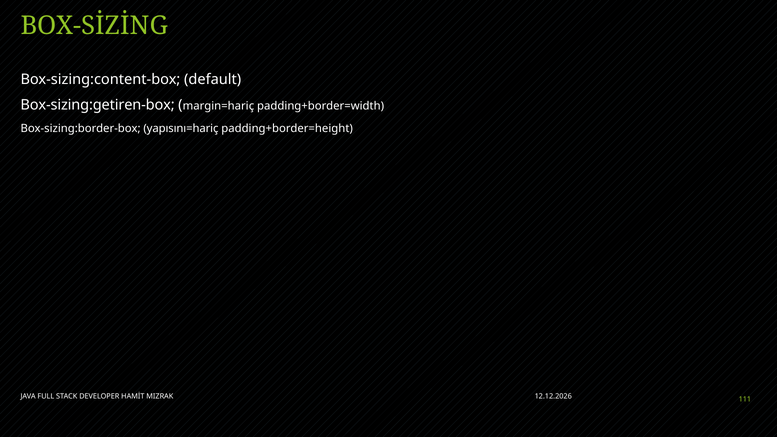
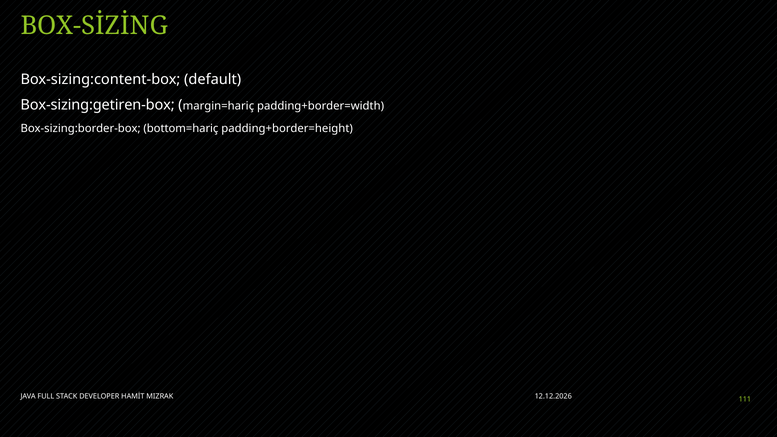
yapısını=hariç: yapısını=hariç -> bottom=hariç (181, 129)
